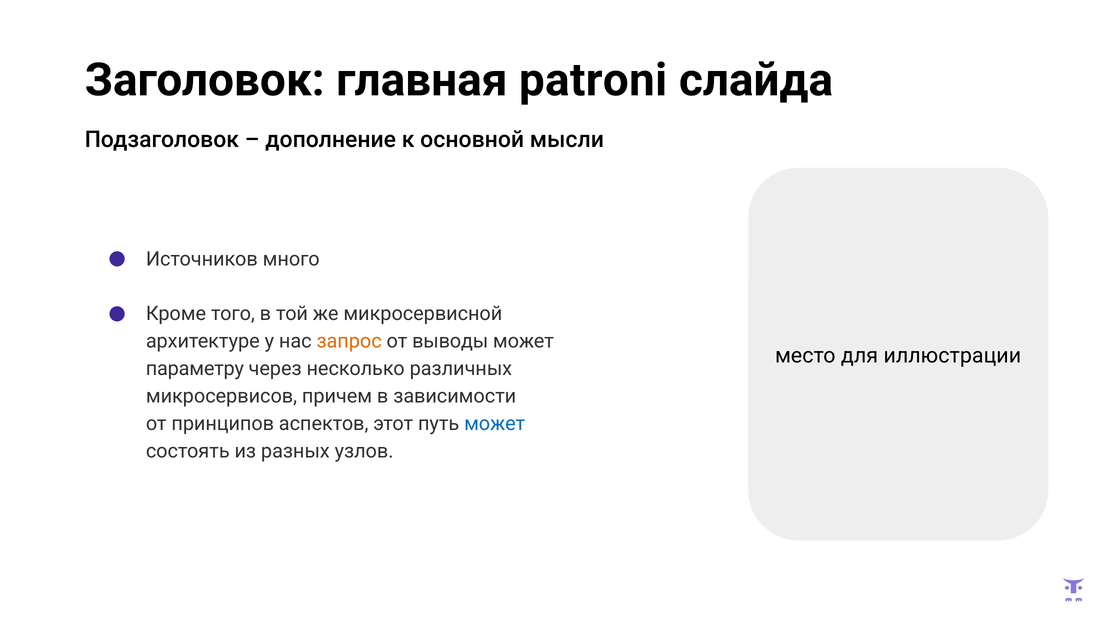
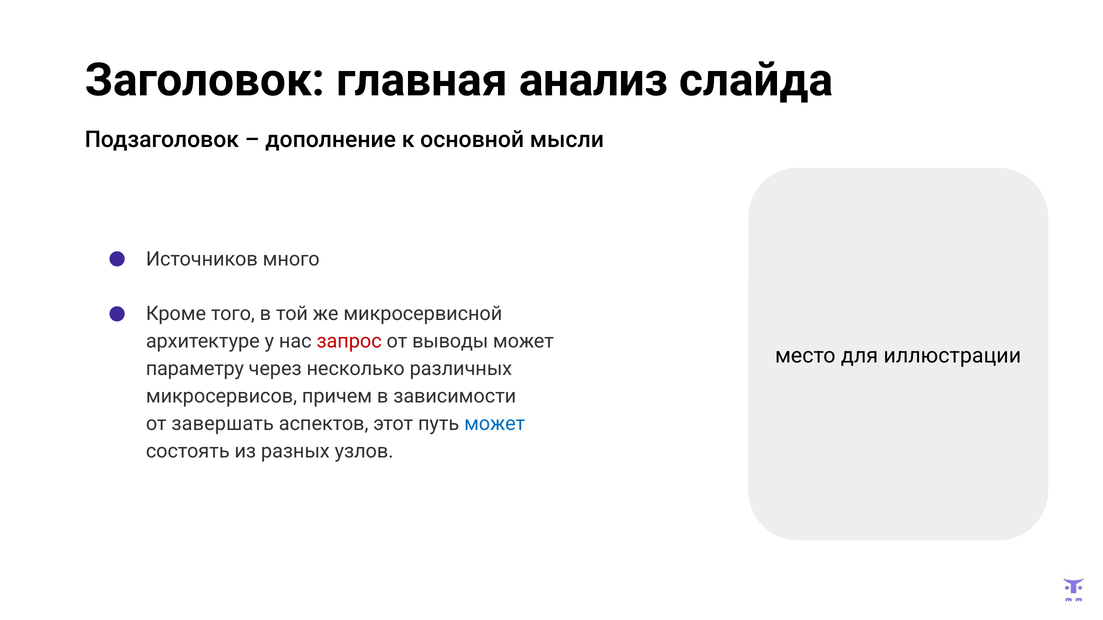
patroni: patroni -> анализ (593, 80)
запрос colour: orange -> red (349, 342)
принципов: принципов -> завершать (223, 424)
